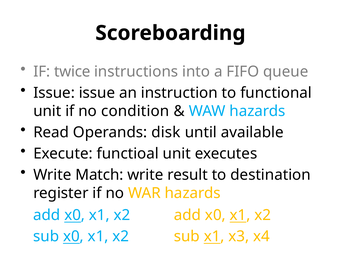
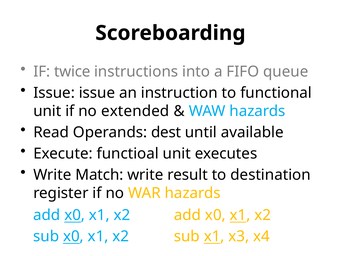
condition: condition -> extended (135, 111)
disk: disk -> dest (166, 132)
